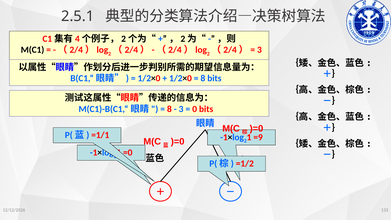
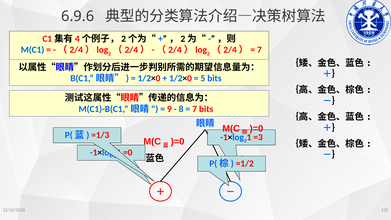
2.5.1: 2.5.1 -> 6.9.6 (78, 16)
M(C1 colour: black -> blue (32, 50)
3: 3 -> 7 (259, 50)
8: 8 -> 5 (203, 78)
8: 8 -> 9 (169, 109)
3: 3 -> 8 (181, 109)
0: 0 -> 7 (195, 109)
=1/1: =1/1 -> =1/3 (100, 135)
=9: =9 -> =3 (258, 137)
